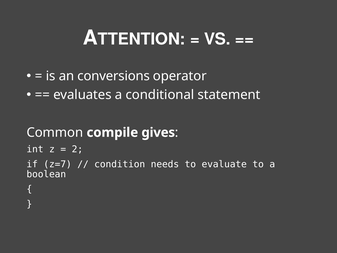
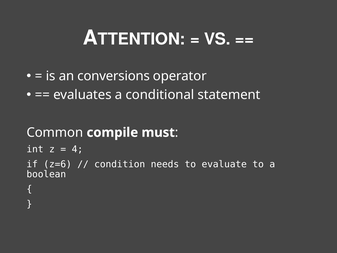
gives: gives -> must (158, 132)
2: 2 -> 4 (77, 149)
z=7: z=7 -> z=6 (58, 164)
